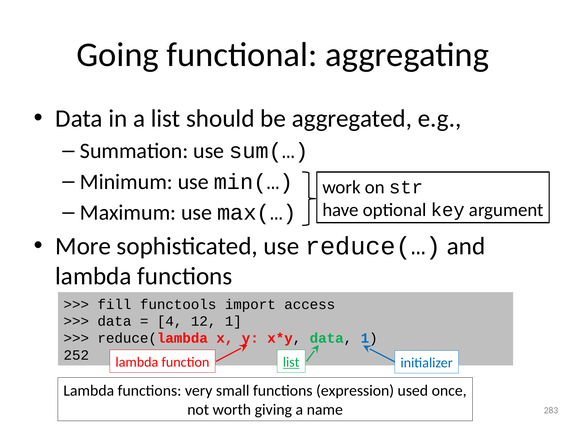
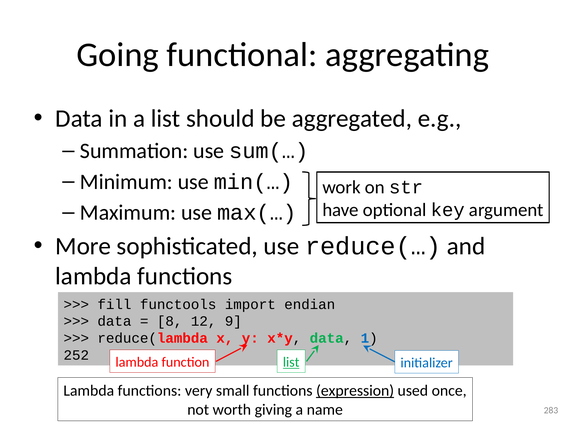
access: access -> endian (310, 305)
4: 4 -> 8 (170, 322)
12 1: 1 -> 9 (233, 322)
expression underline: none -> present (355, 391)
